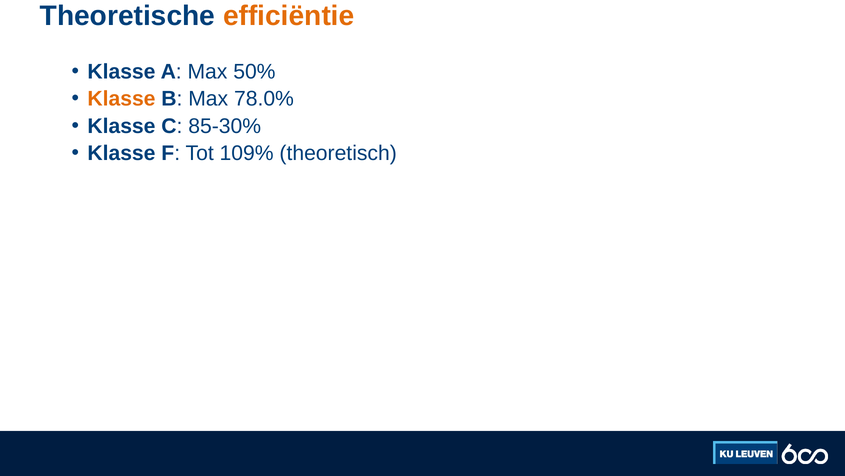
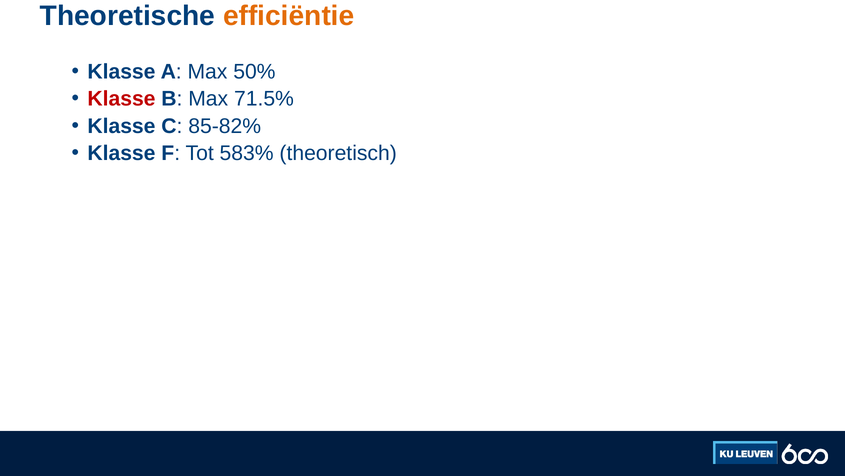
Klasse colour: orange -> red (121, 99)
78.0%: 78.0% -> 71.5% (264, 99)
85-30%: 85-30% -> 85-82% (225, 126)
109%: 109% -> 583% (247, 153)
